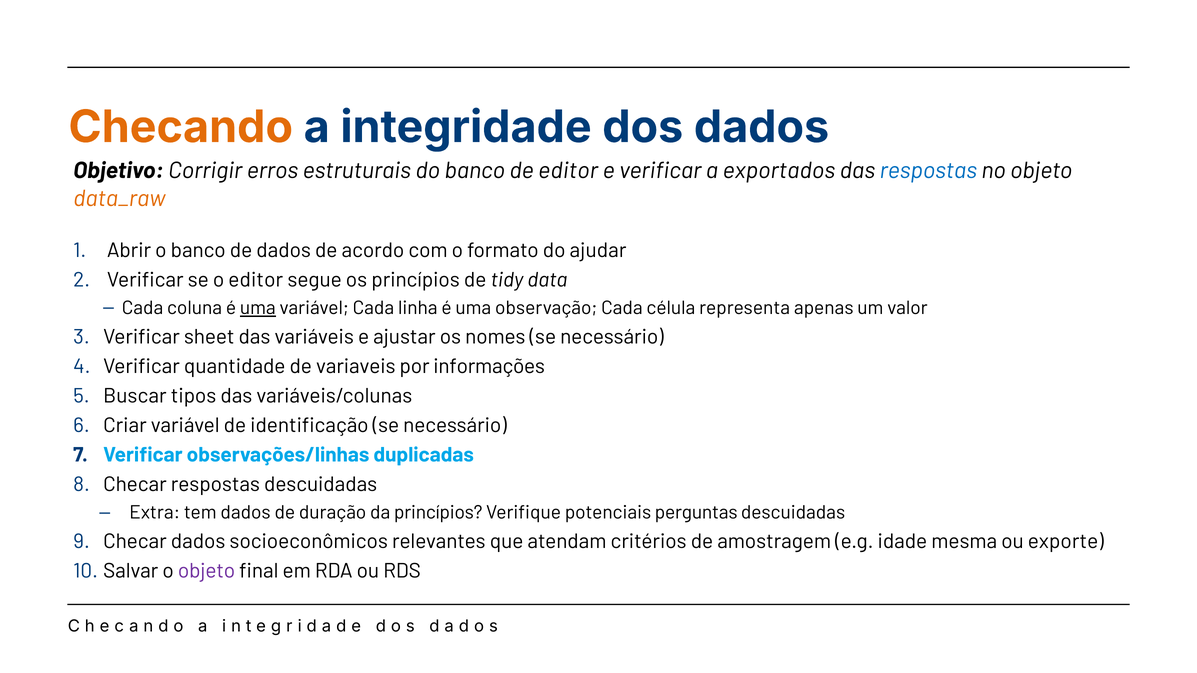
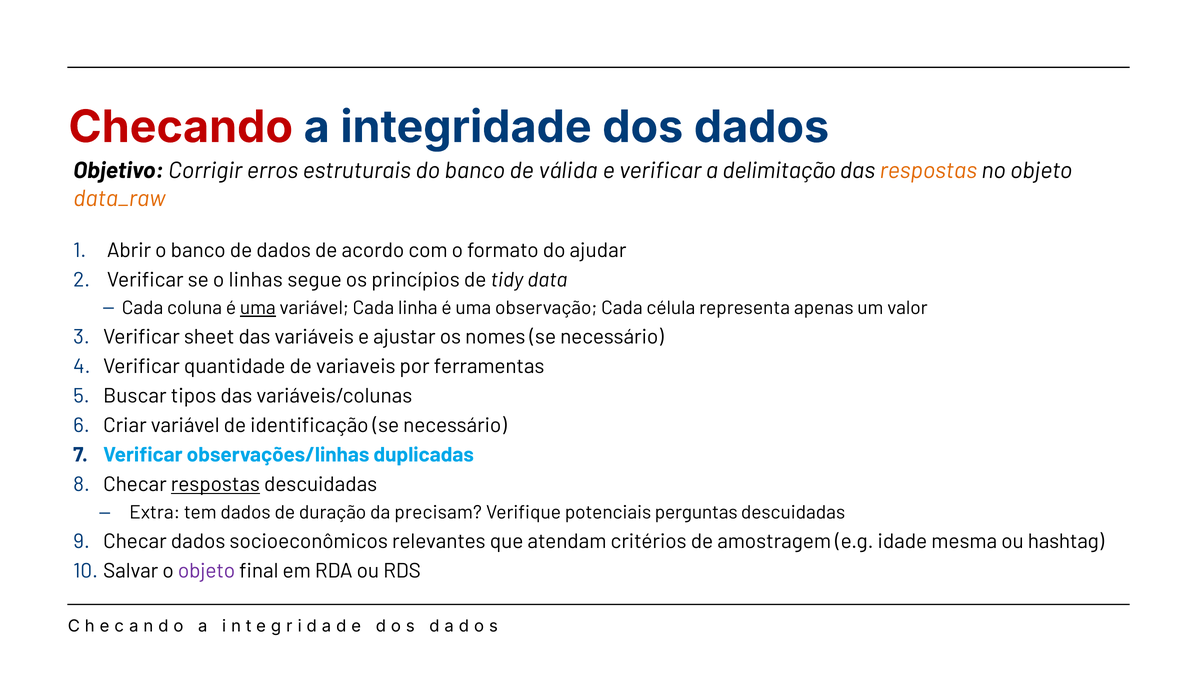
Checando colour: orange -> red (181, 127)
de editor: editor -> válida (568, 171)
exportados: exportados -> delimitação (779, 171)
respostas colour: blue -> orange (928, 171)
o editor: editor -> linhas (256, 280)
informações: informações -> ferramentas (489, 366)
respostas underline: none -> present (215, 485)
da princípios: princípios -> precisam (438, 513)
exporte: exporte -> hashtag (1066, 542)
